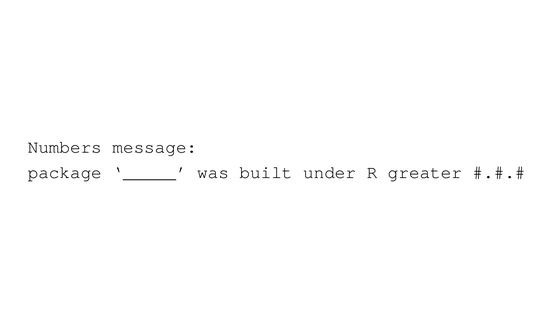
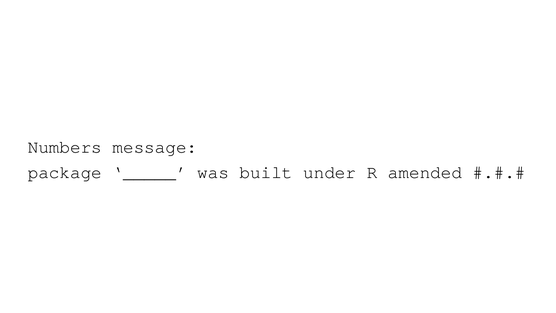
greater: greater -> amended (425, 172)
